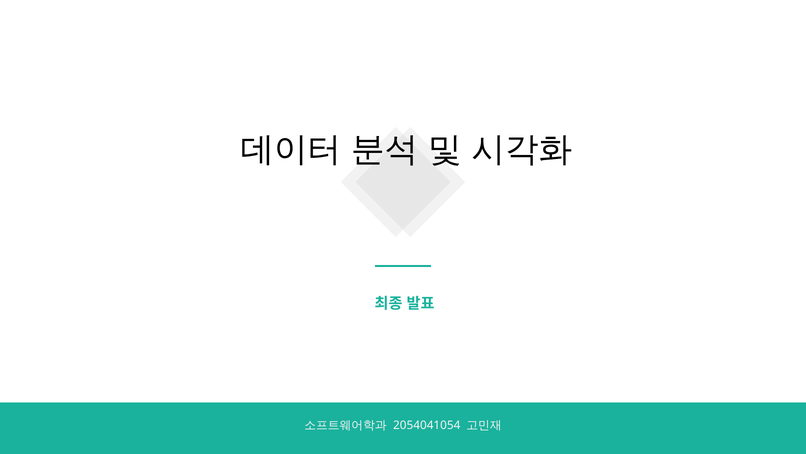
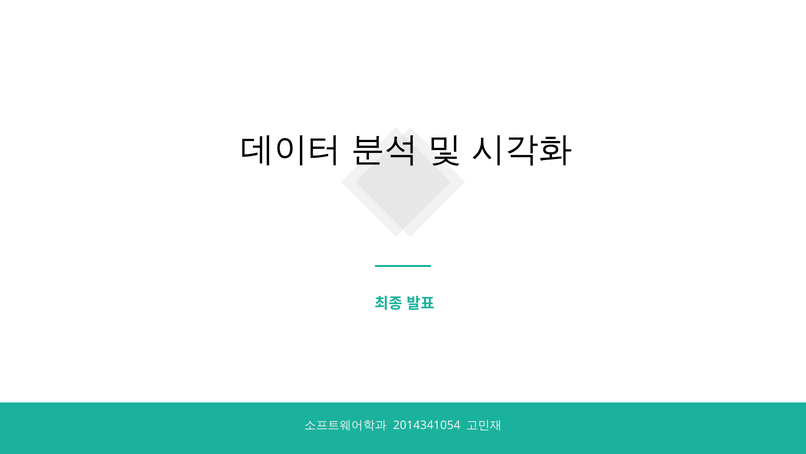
2054041054: 2054041054 -> 2014341054 (427, 425)
